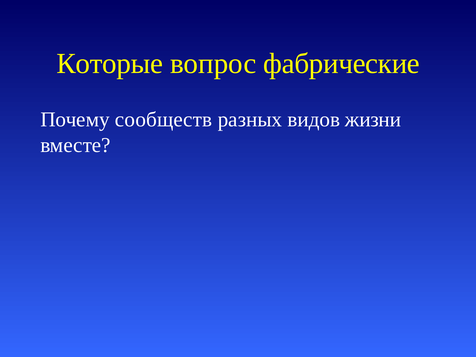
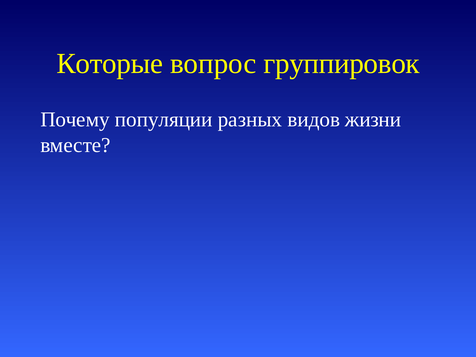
фабрические: фабрические -> группировок (342, 64)
сообществ: сообществ -> популяции (164, 120)
